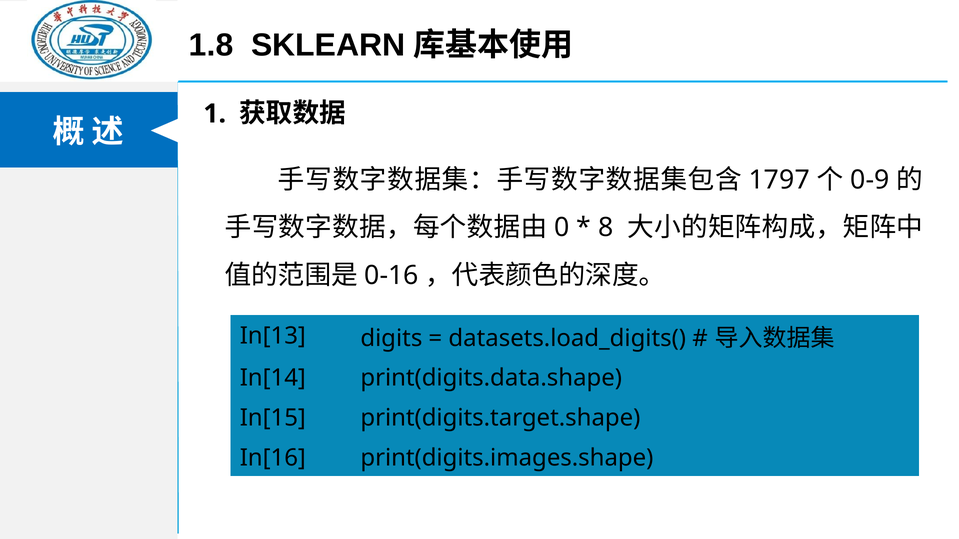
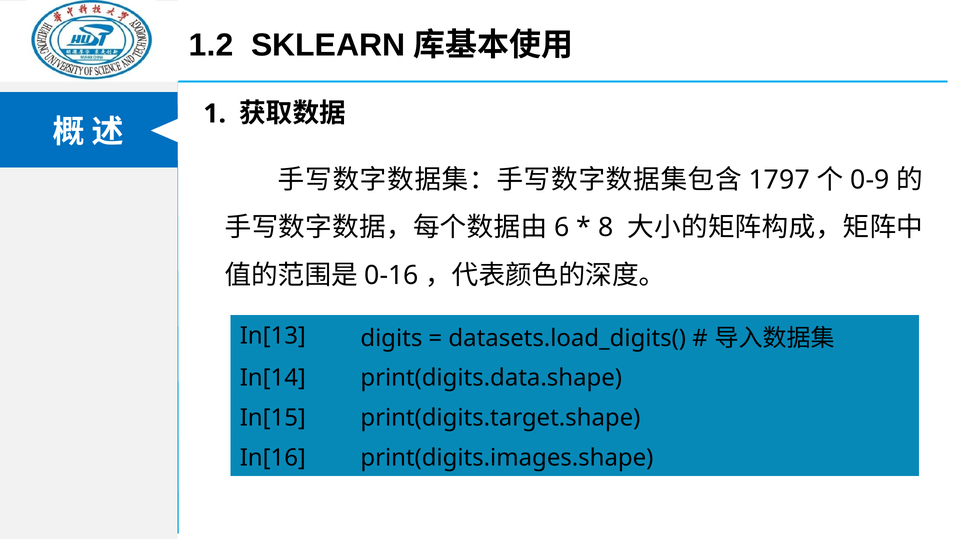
1.8: 1.8 -> 1.2 (211, 45)
0: 0 -> 6 (562, 228)
